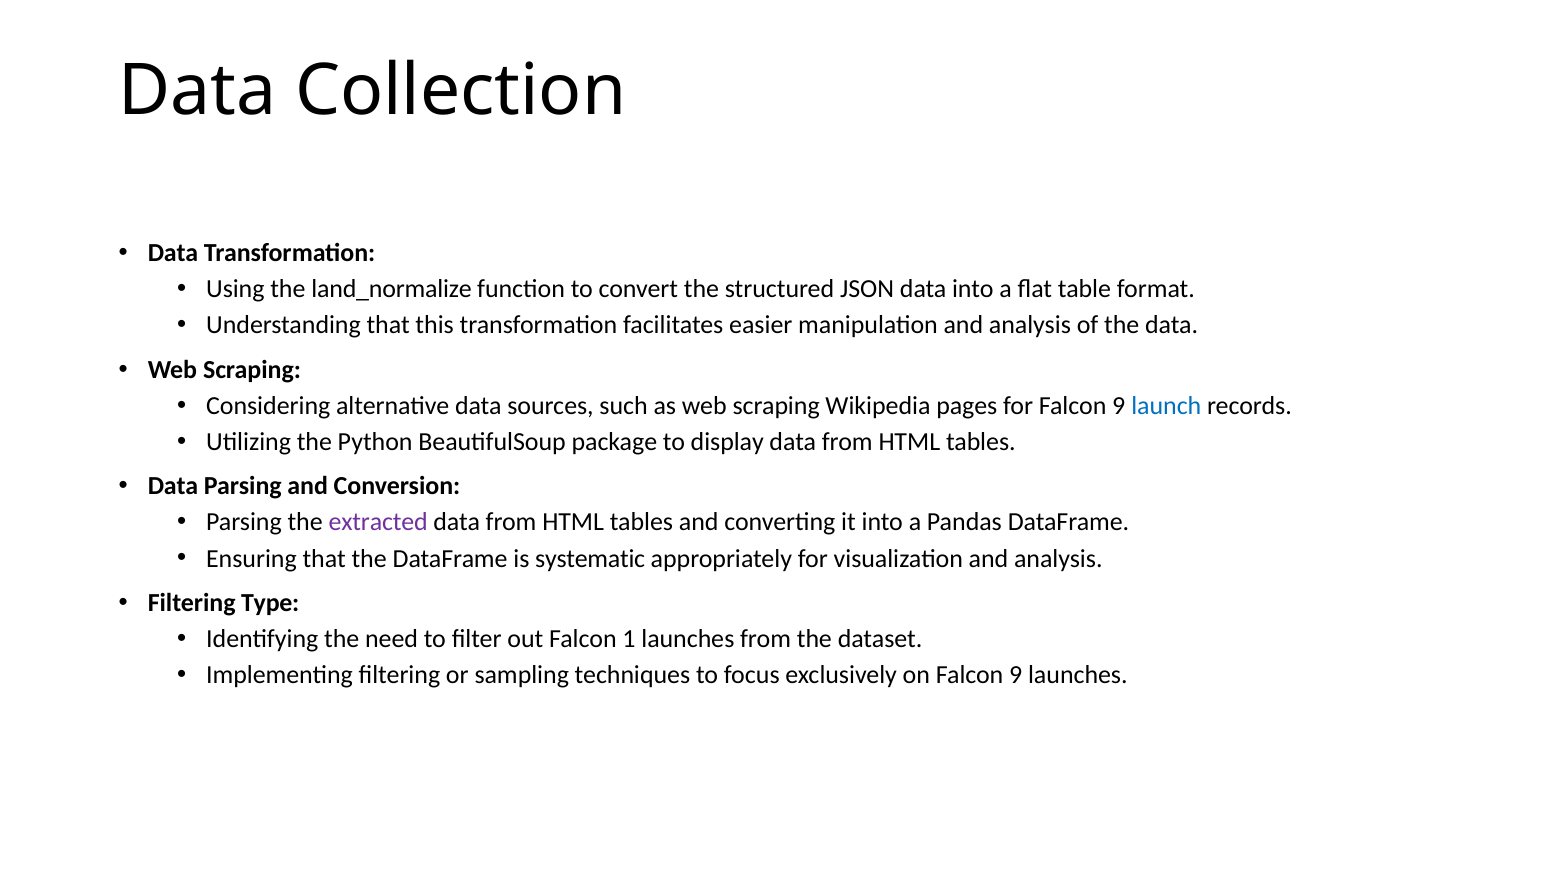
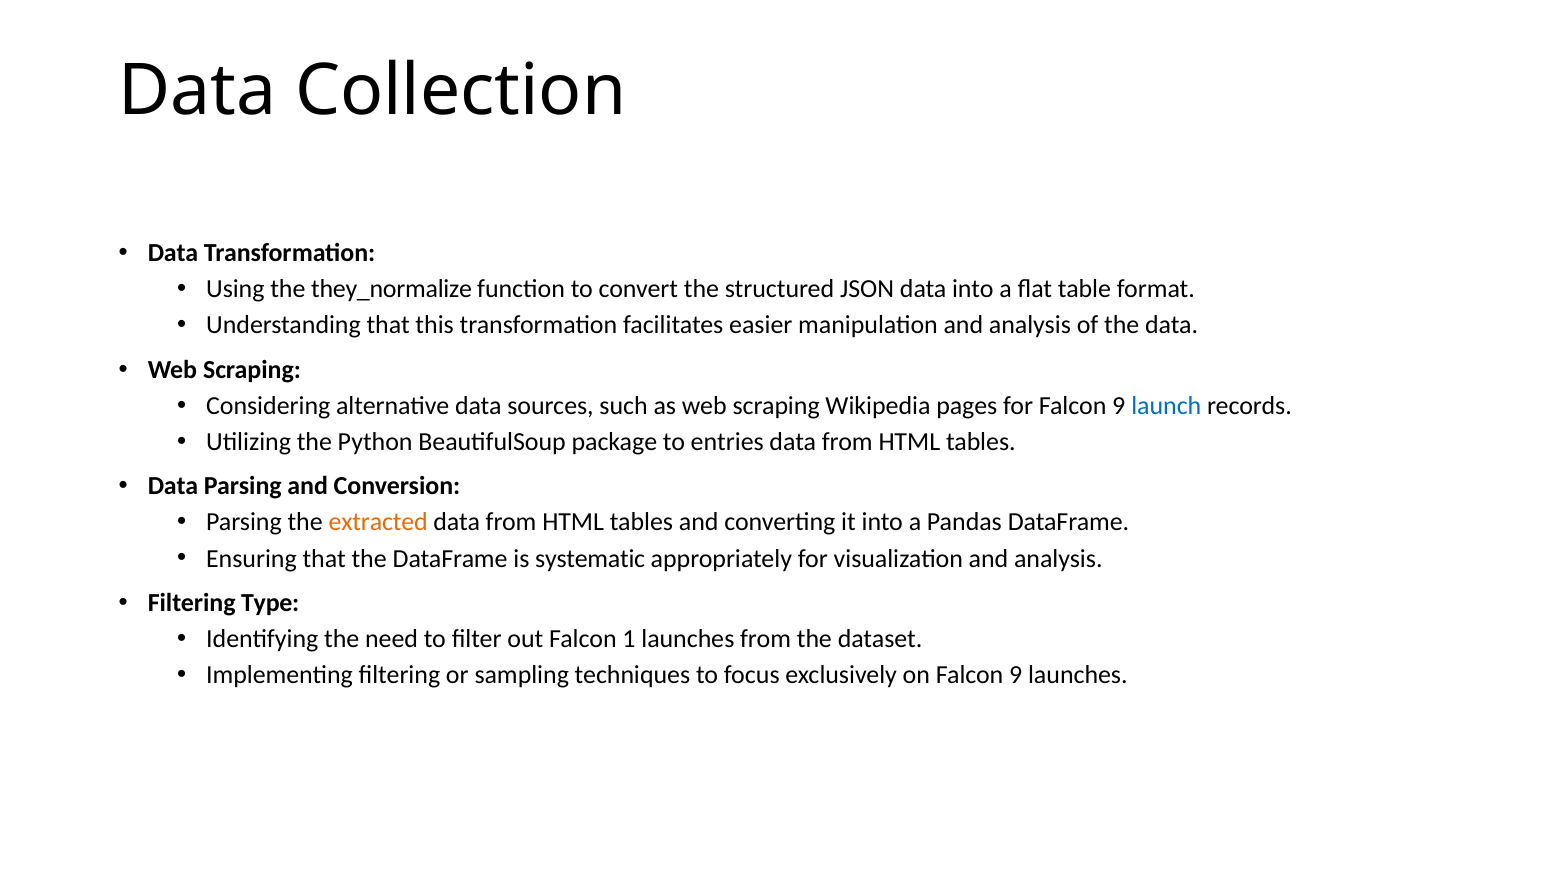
land_normalize: land_normalize -> they_normalize (392, 289)
display: display -> entries (727, 442)
extracted colour: purple -> orange (378, 522)
